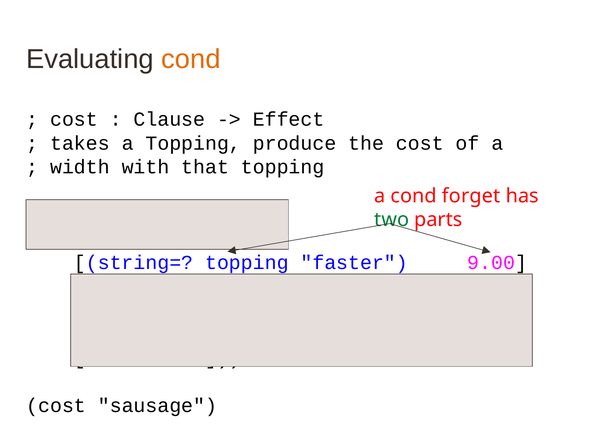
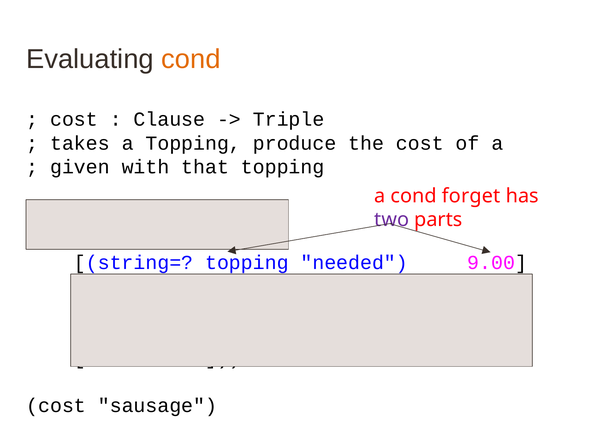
Effect: Effect -> Triple (289, 119)
width: width -> given (80, 167)
two colour: green -> purple (392, 220)
faster: faster -> needed (354, 262)
